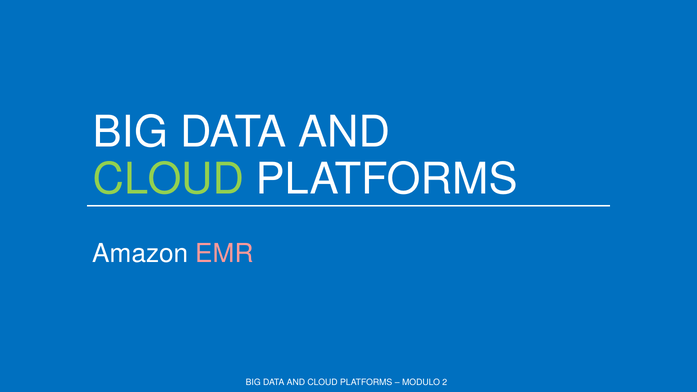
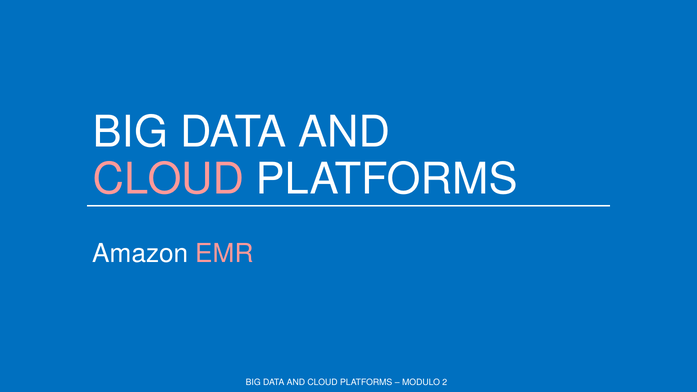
CLOUD colour: light green -> pink (168, 179)
